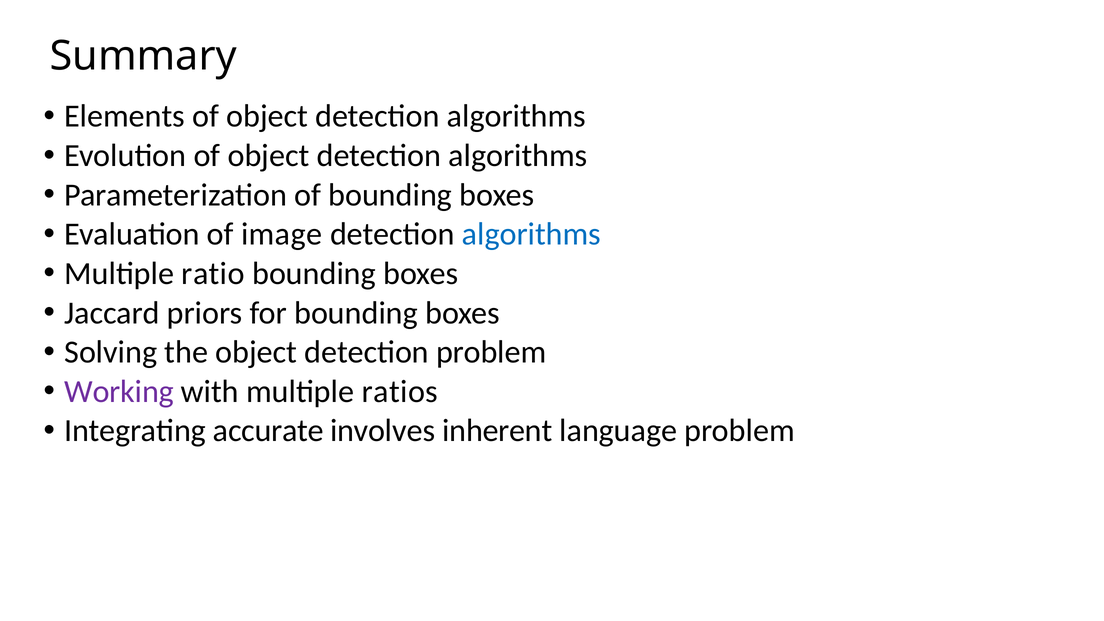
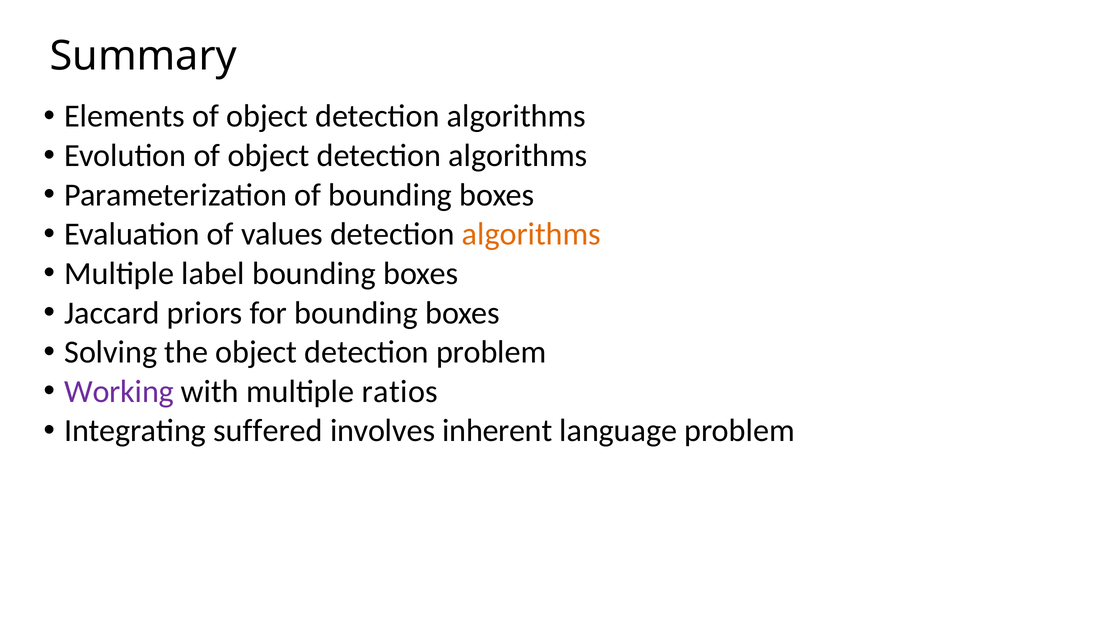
image: image -> values (282, 234)
algorithms colour: blue -> orange (531, 234)
ratio: ratio -> label (213, 274)
accurate: accurate -> suffered (268, 431)
